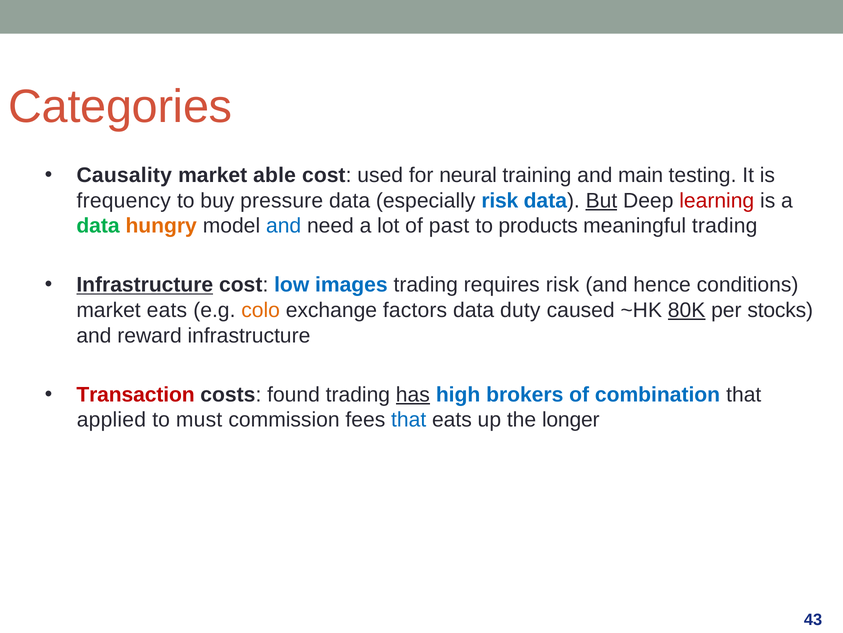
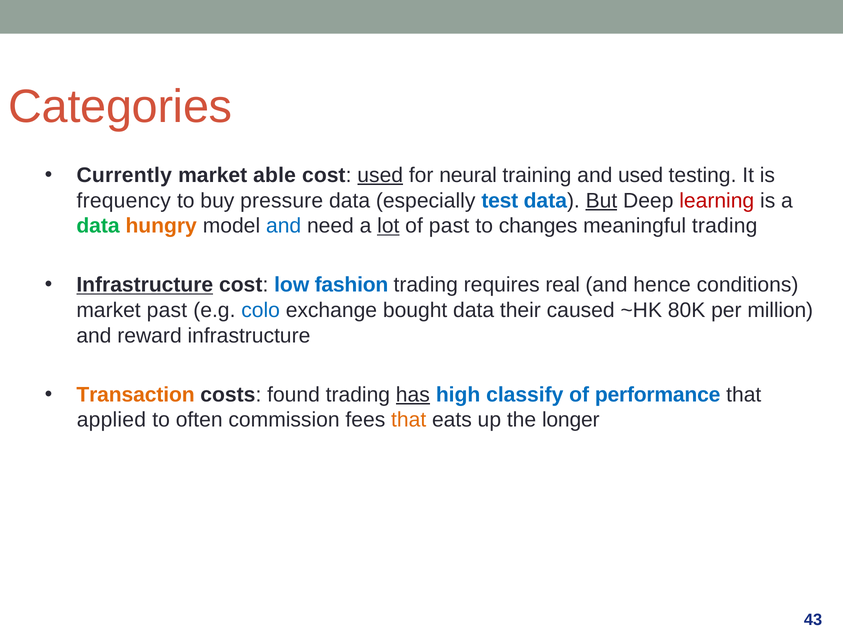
Causality: Causality -> Currently (124, 175)
used underline: none -> present (380, 175)
and main: main -> used (641, 175)
especially risk: risk -> test (500, 200)
lot underline: none -> present (388, 226)
products: products -> changes (538, 226)
images: images -> fashion (351, 285)
requires risk: risk -> real (563, 285)
market eats: eats -> past (167, 310)
colo colour: orange -> blue (261, 310)
factors: factors -> bought (415, 310)
duty: duty -> their (520, 310)
80K underline: present -> none (687, 310)
stocks: stocks -> million (780, 310)
Transaction colour: red -> orange (136, 394)
brokers: brokers -> classify (525, 394)
combination: combination -> performance (658, 394)
must: must -> often (199, 420)
that colour: blue -> orange (409, 420)
